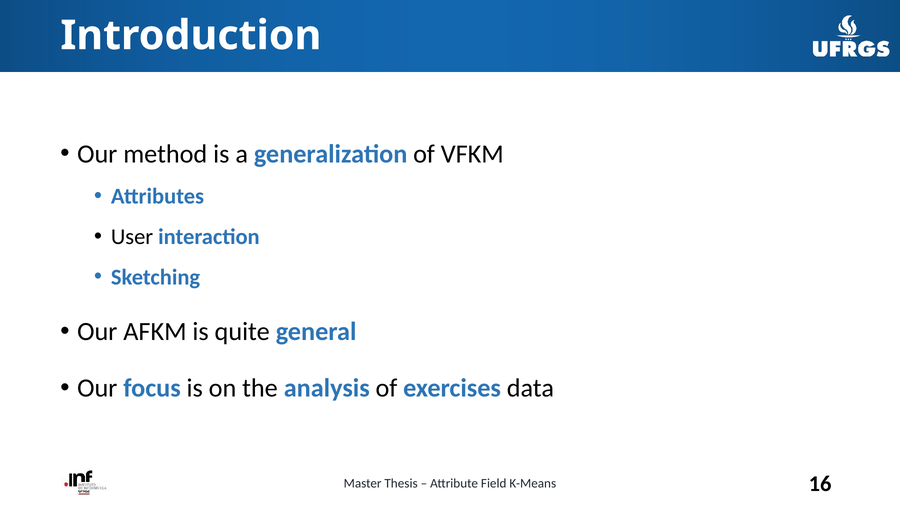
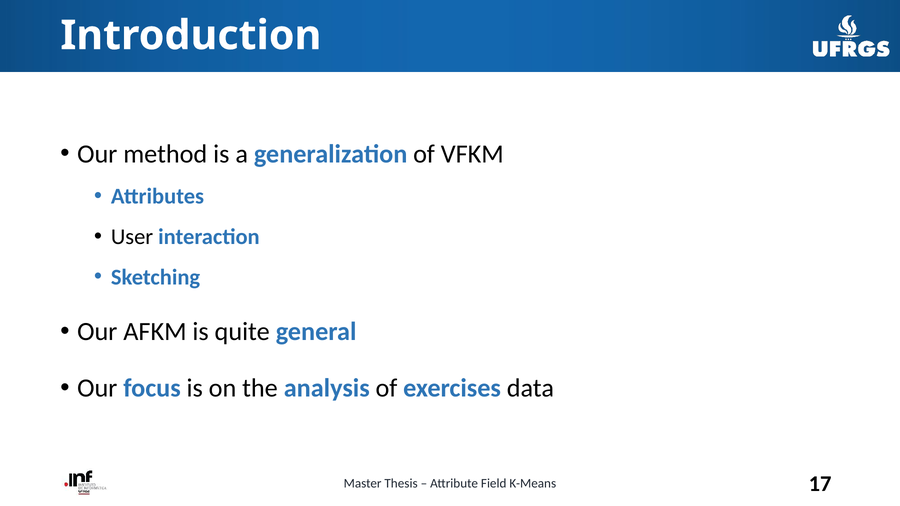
16: 16 -> 17 (820, 484)
